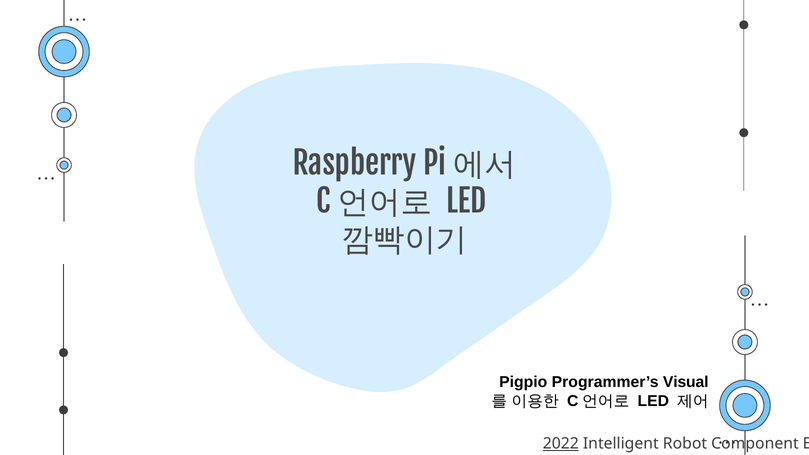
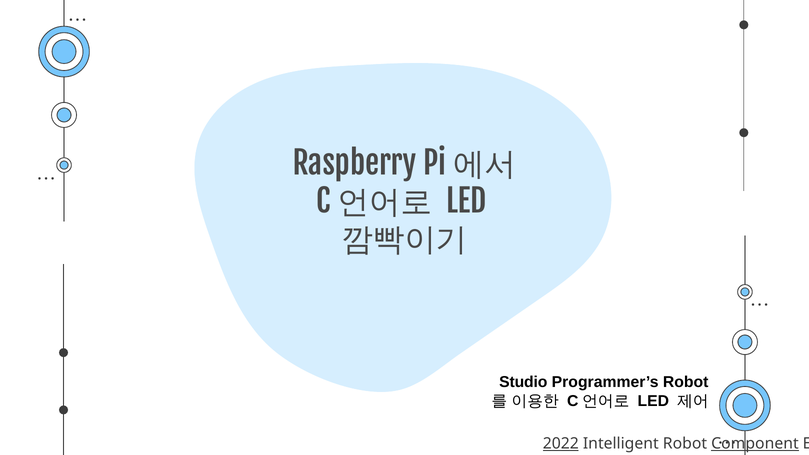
Pigpio: Pigpio -> Studio (523, 382)
Programmer’s Visual: Visual -> Robot (686, 382)
Component underline: none -> present (755, 444)
